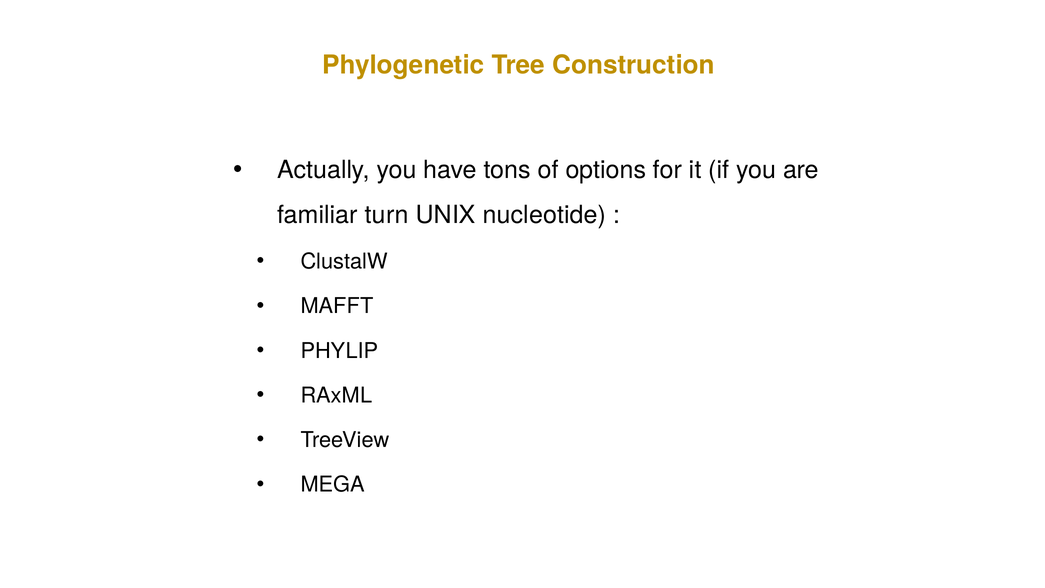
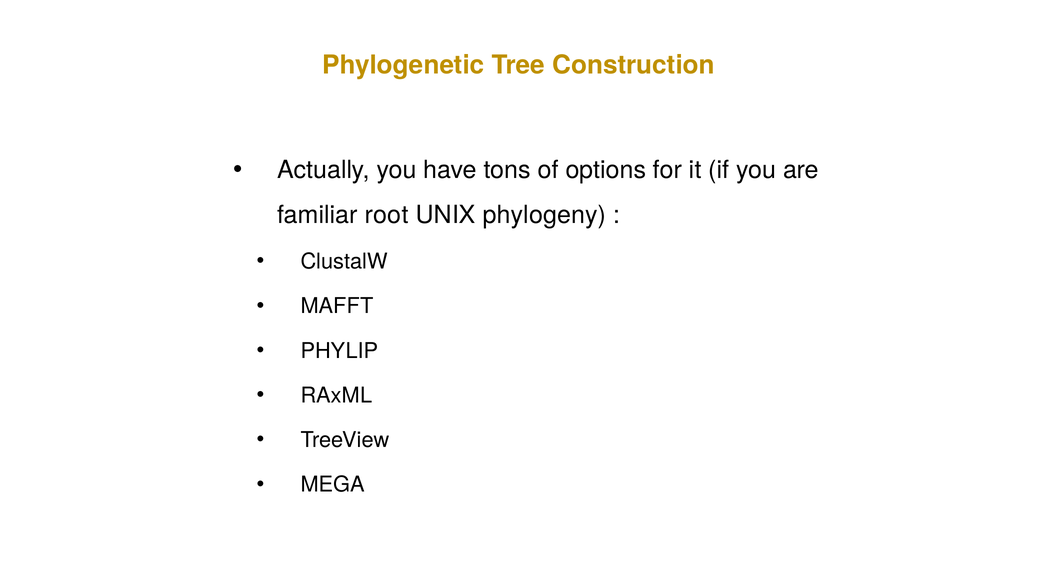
turn: turn -> root (387, 215)
nucleotide: nucleotide -> phylogeny (544, 215)
